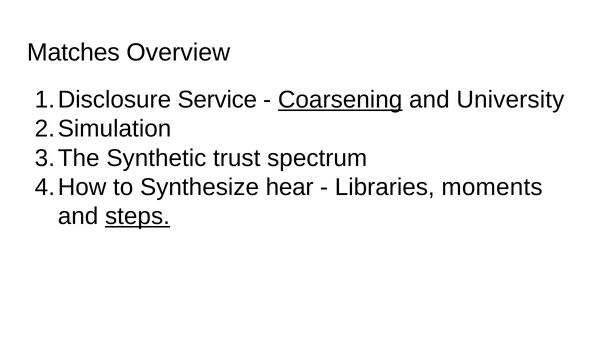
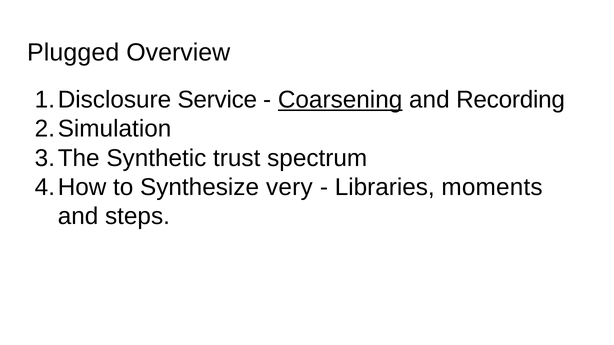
Matches: Matches -> Plugged (73, 53)
University: University -> Recording (511, 100)
hear: hear -> very (289, 187)
steps underline: present -> none (137, 217)
